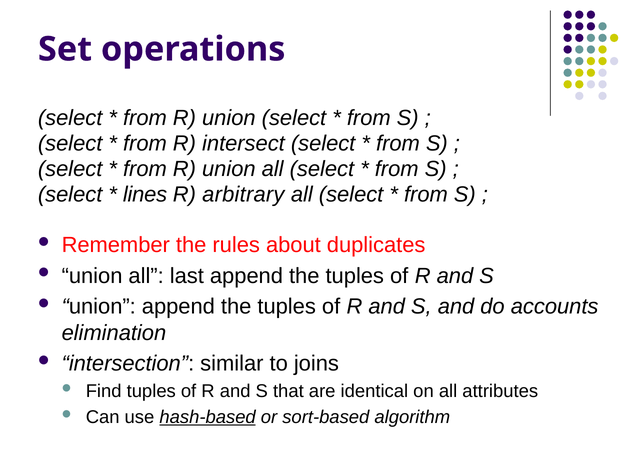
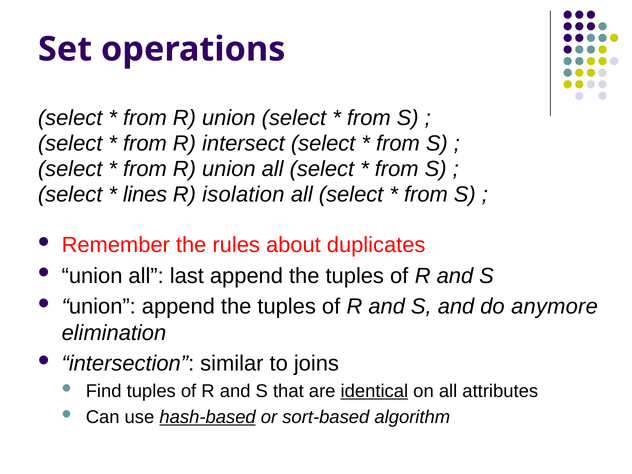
arbitrary: arbitrary -> isolation (243, 194)
accounts: accounts -> anymore (555, 306)
identical underline: none -> present (374, 391)
